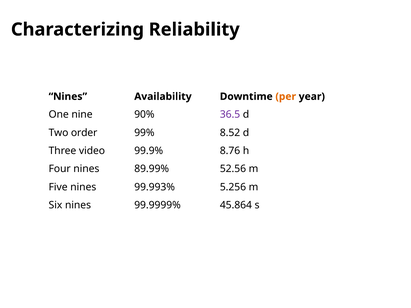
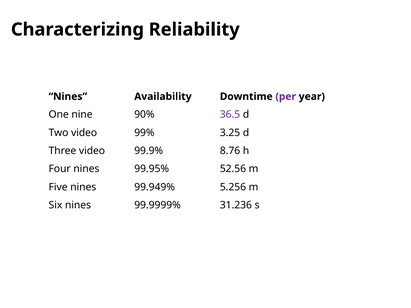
per colour: orange -> purple (286, 97)
Two order: order -> video (84, 133)
8.52: 8.52 -> 3.25 (230, 133)
89.99%: 89.99% -> 99.95% (152, 169)
99.993%: 99.993% -> 99.949% (155, 187)
45.864: 45.864 -> 31.236 (236, 205)
